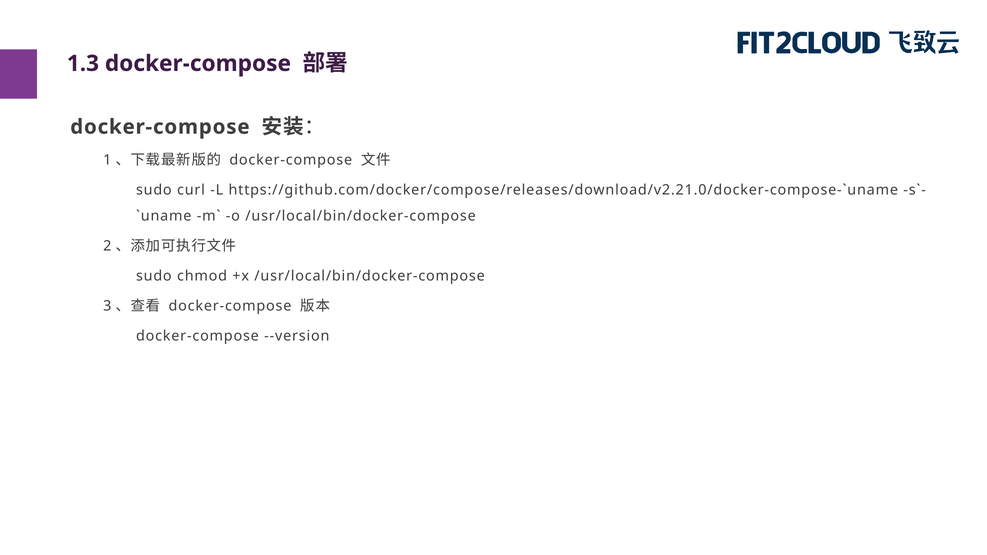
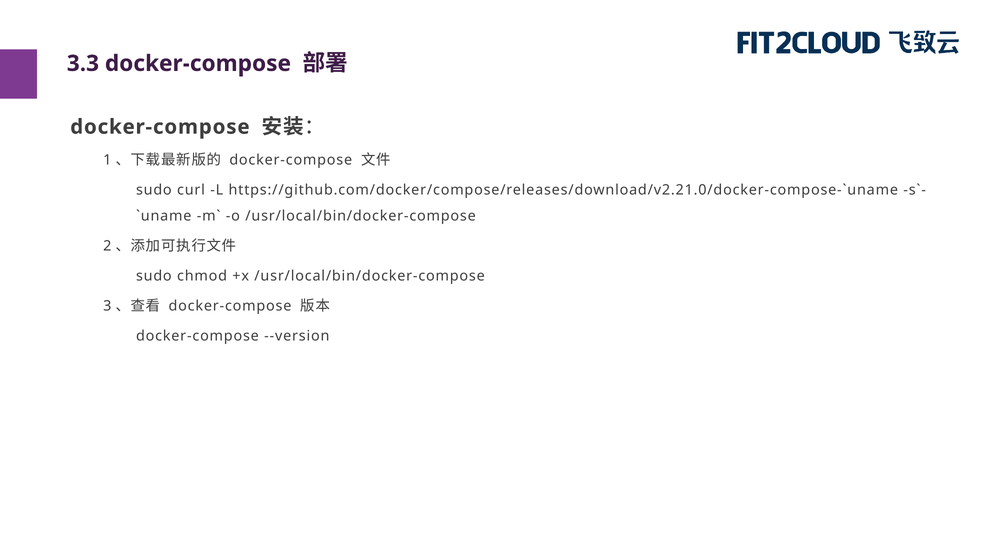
1.3: 1.3 -> 3.3 (83, 64)
